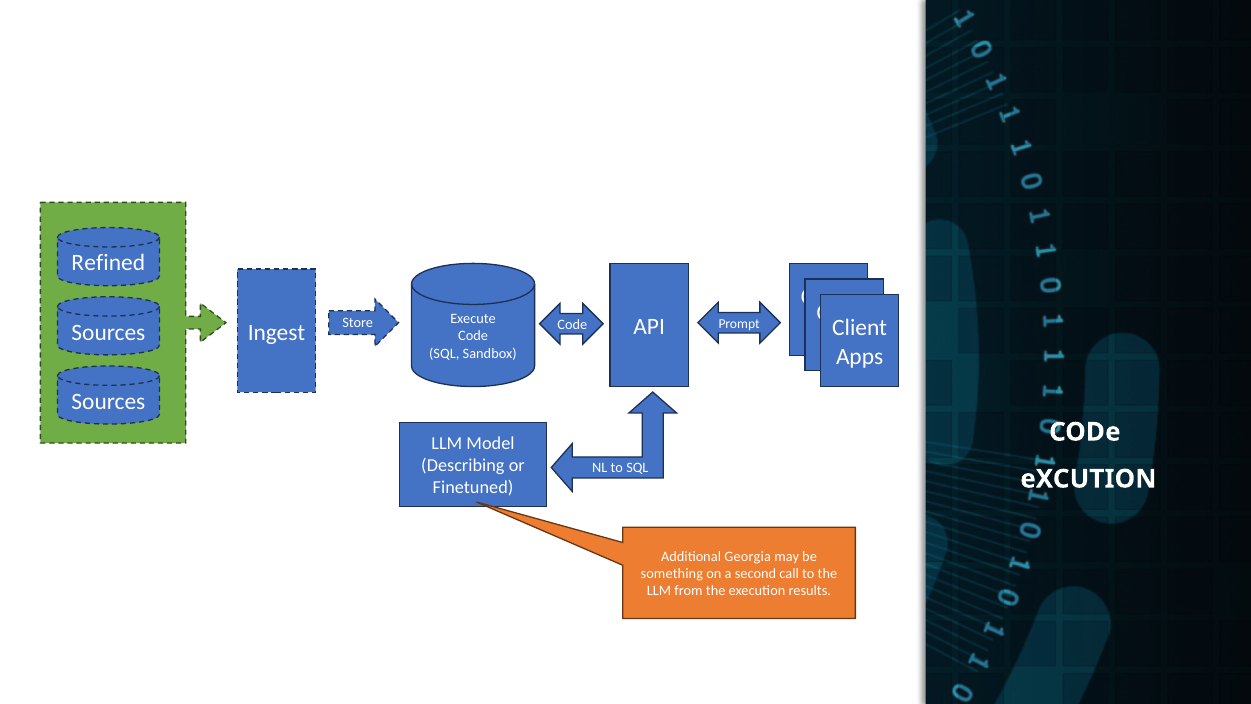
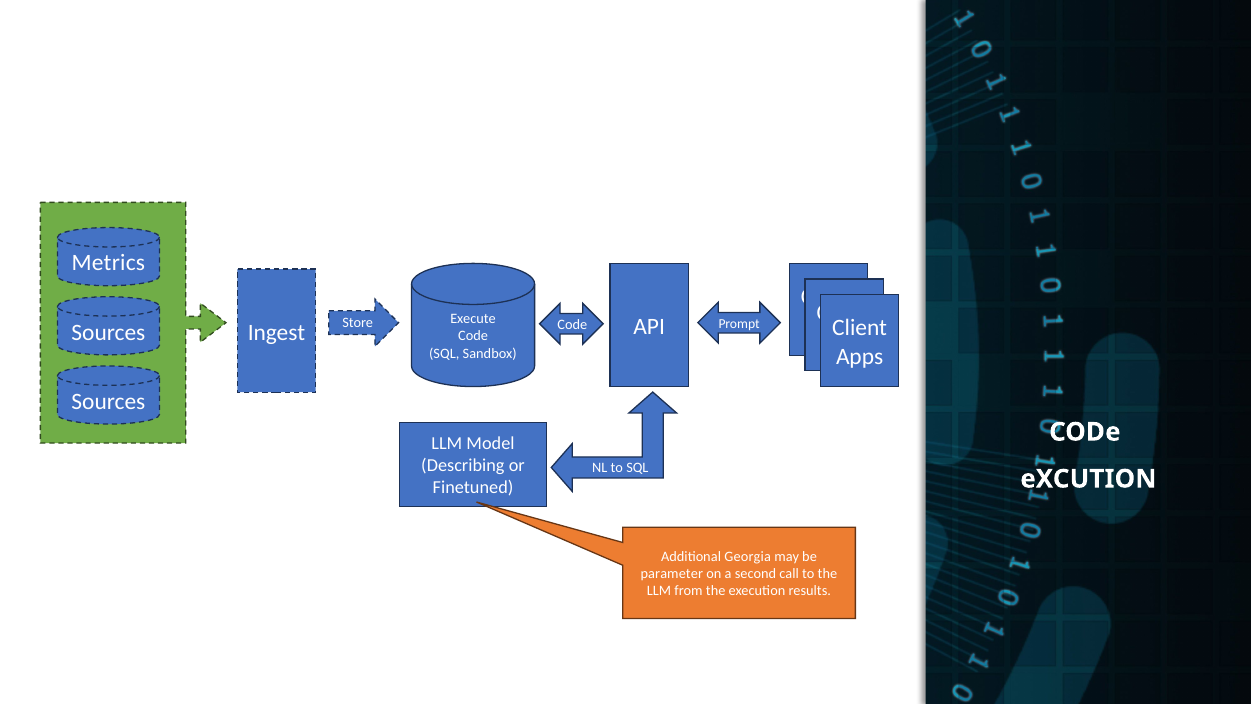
Refined: Refined -> Metrics (108, 263)
something: something -> parameter (672, 574)
